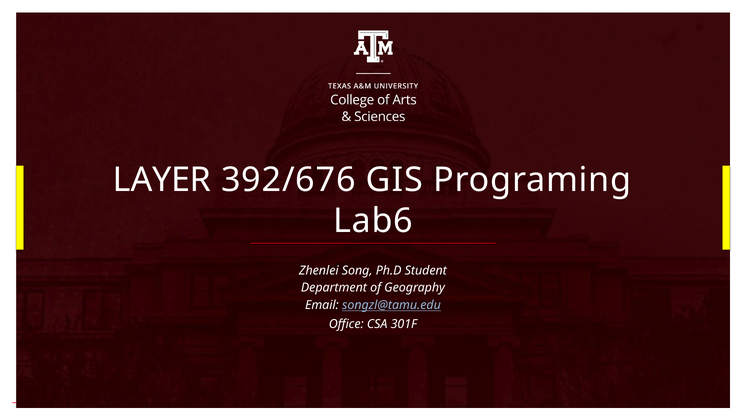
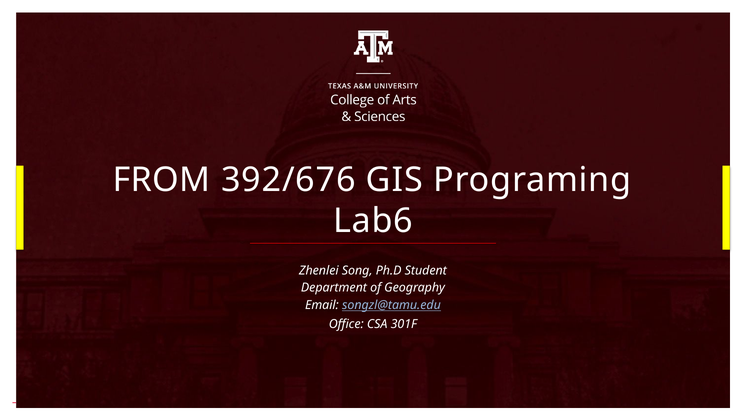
LAYER: LAYER -> FROM (162, 180)
